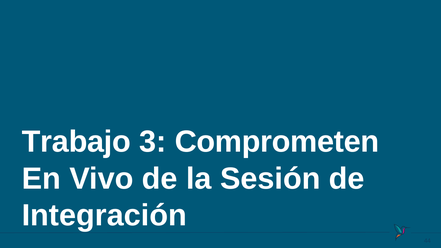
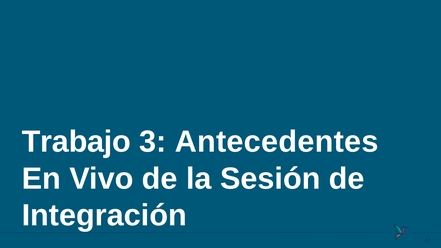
Comprometen: Comprometen -> Antecedentes (277, 142)
